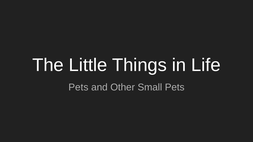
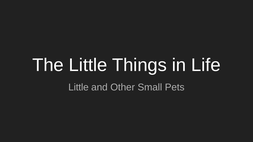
Pets: Pets -> Little (78, 88)
